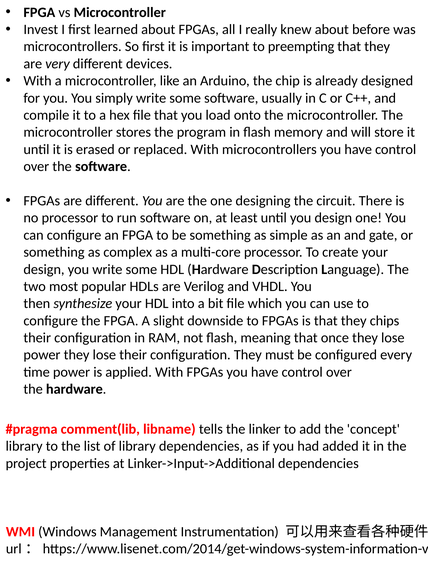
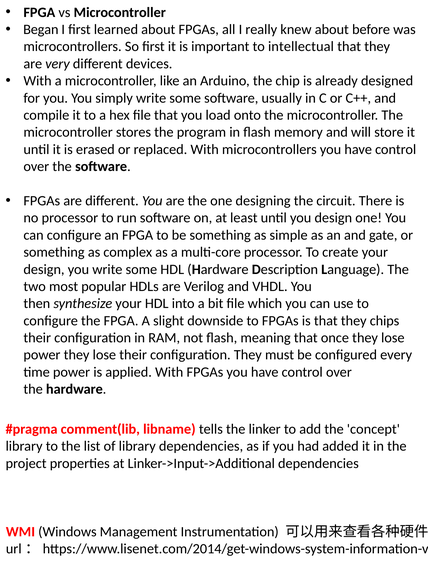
Invest: Invest -> Began (41, 29)
preempting: preempting -> intellectual (301, 47)
